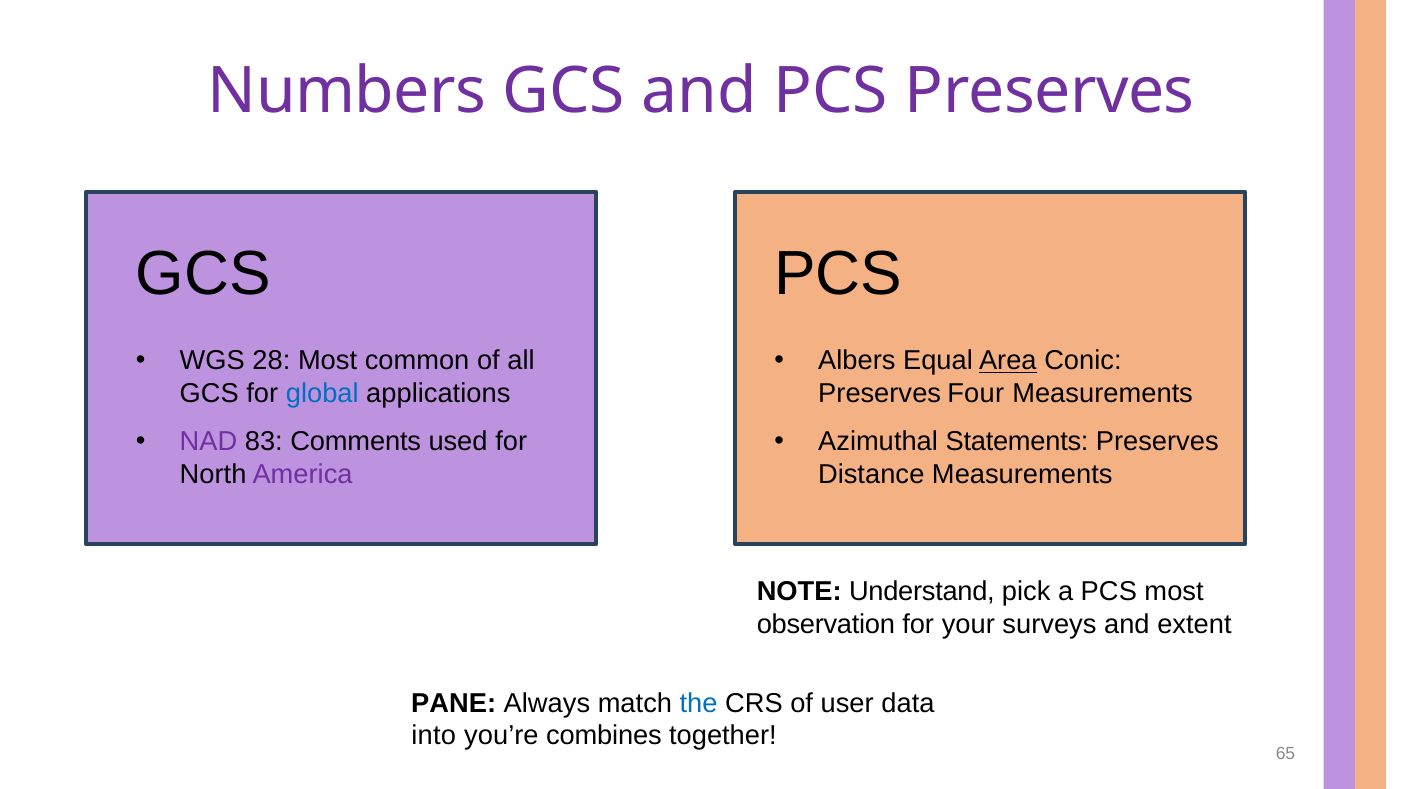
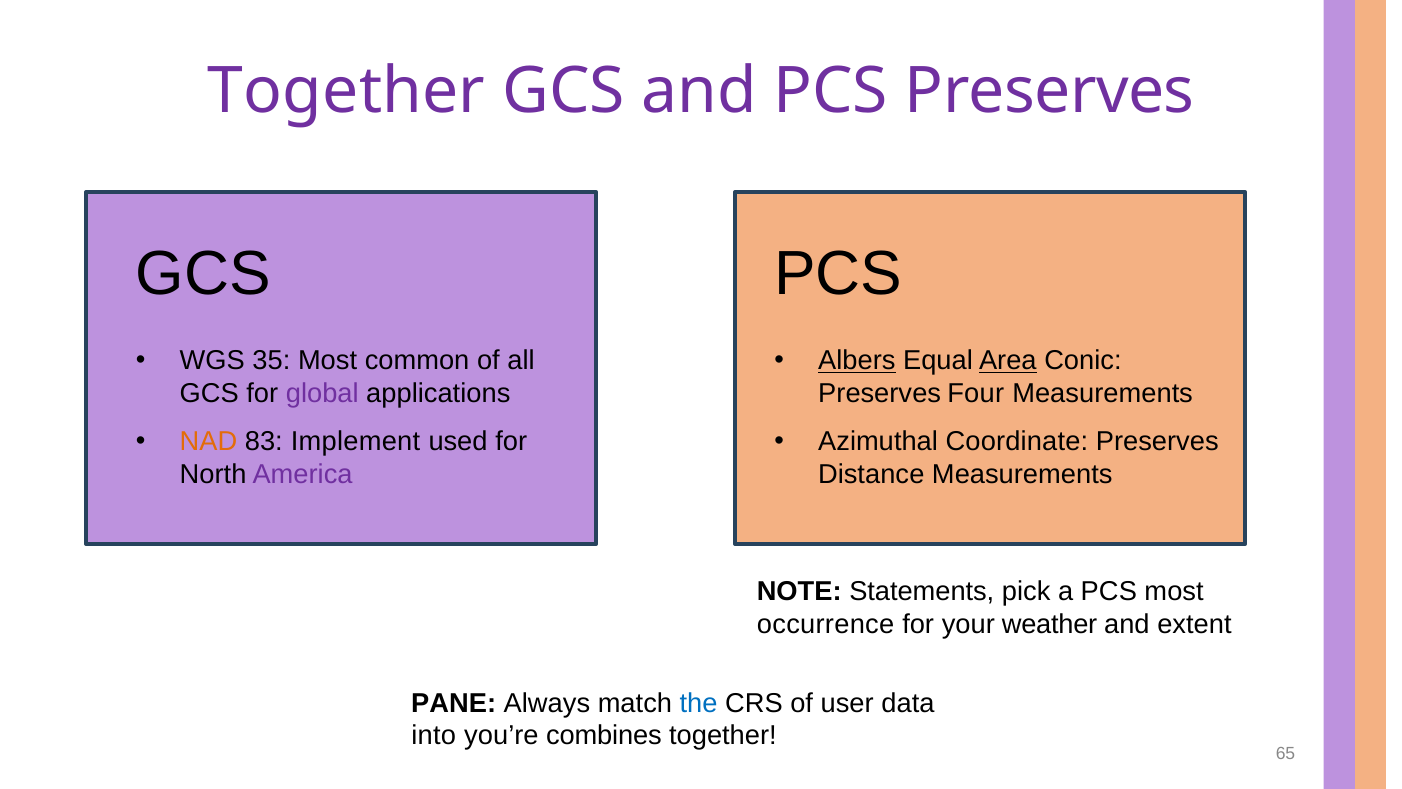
Numbers: Numbers -> Together (347, 92)
28: 28 -> 35 (271, 361)
Albers underline: none -> present (857, 361)
global colour: blue -> purple (322, 393)
NAD colour: purple -> orange (208, 442)
Comments: Comments -> Implement (356, 442)
Statements: Statements -> Coordinate (1017, 442)
Understand: Understand -> Statements (922, 591)
observation: observation -> occurrence (826, 624)
surveys: surveys -> weather (1050, 624)
